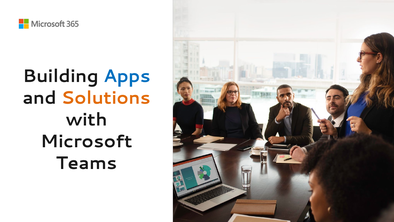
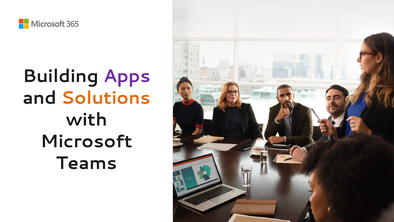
Apps colour: blue -> purple (127, 76)
